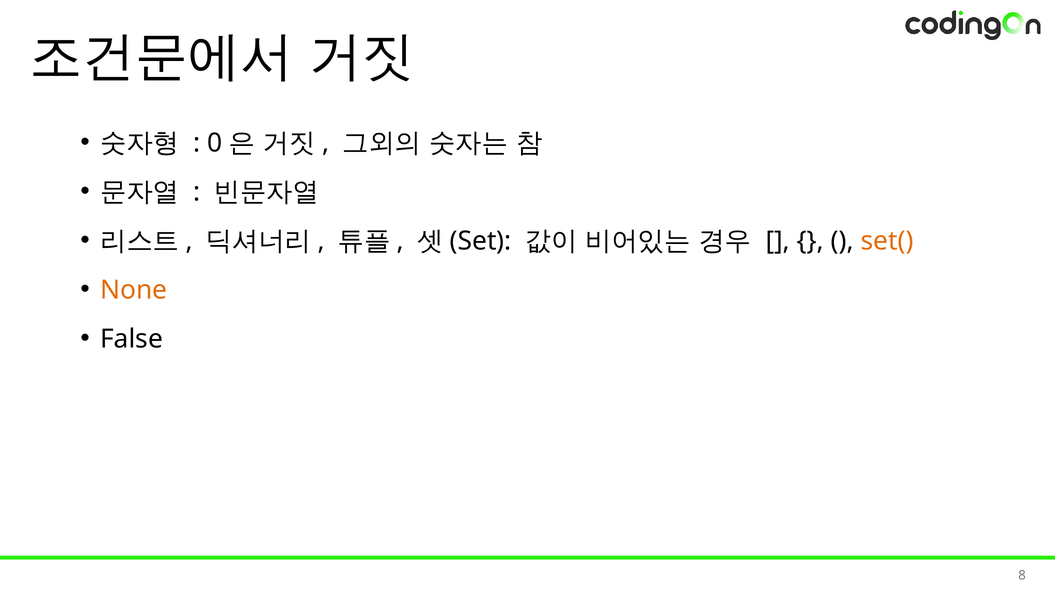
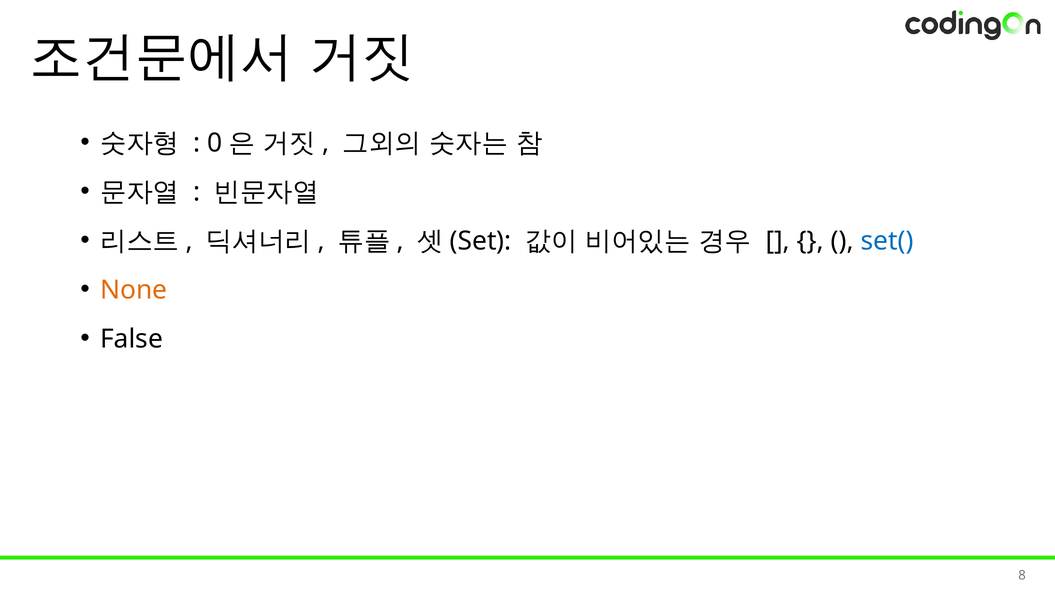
set( colour: orange -> blue (887, 241)
